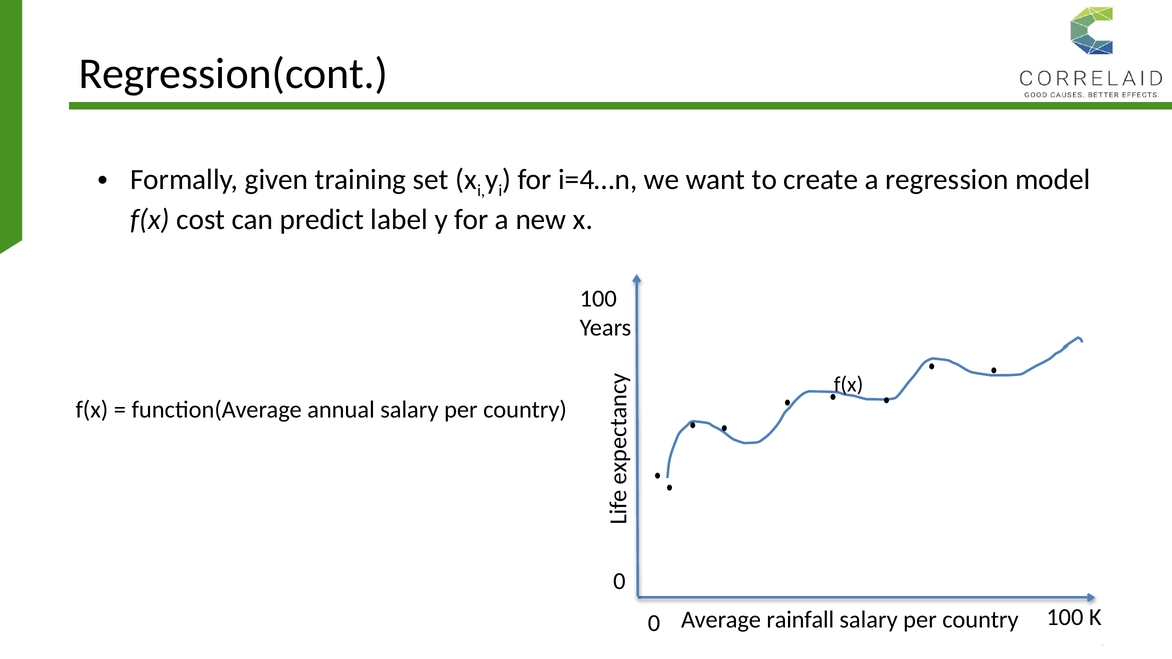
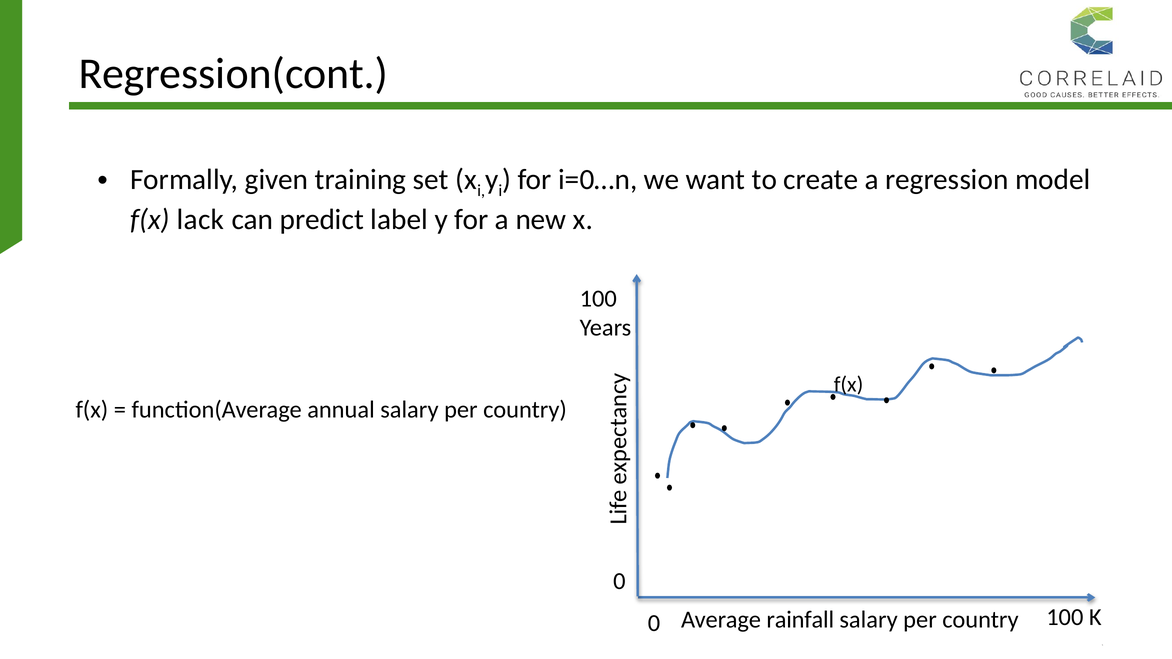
i=4…n: i=4…n -> i=0…n (598, 180)
cost: cost -> lack (201, 220)
